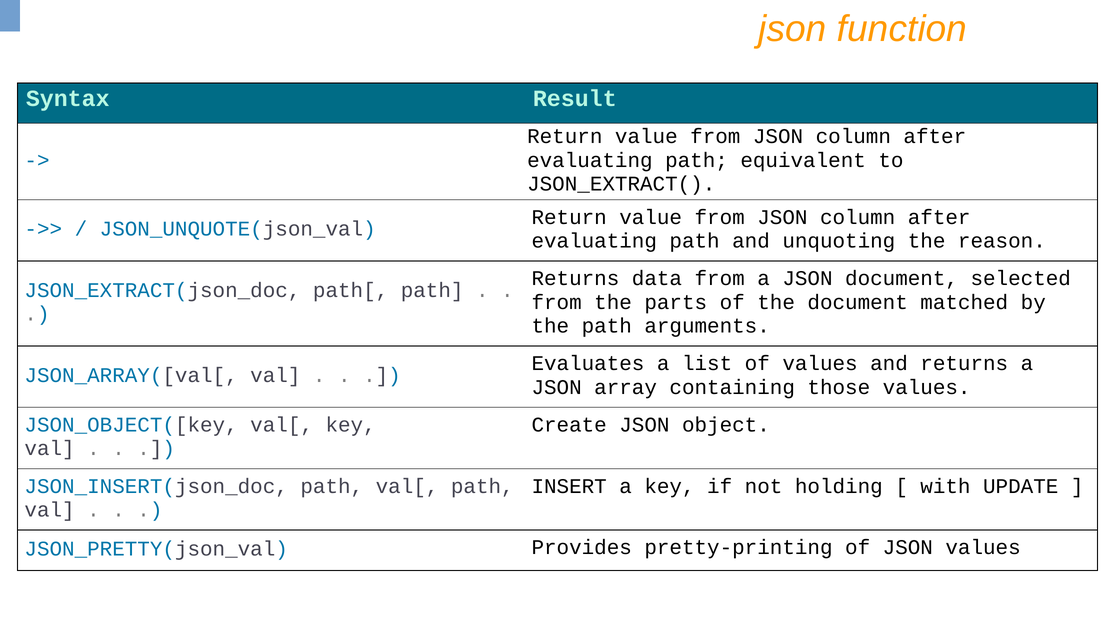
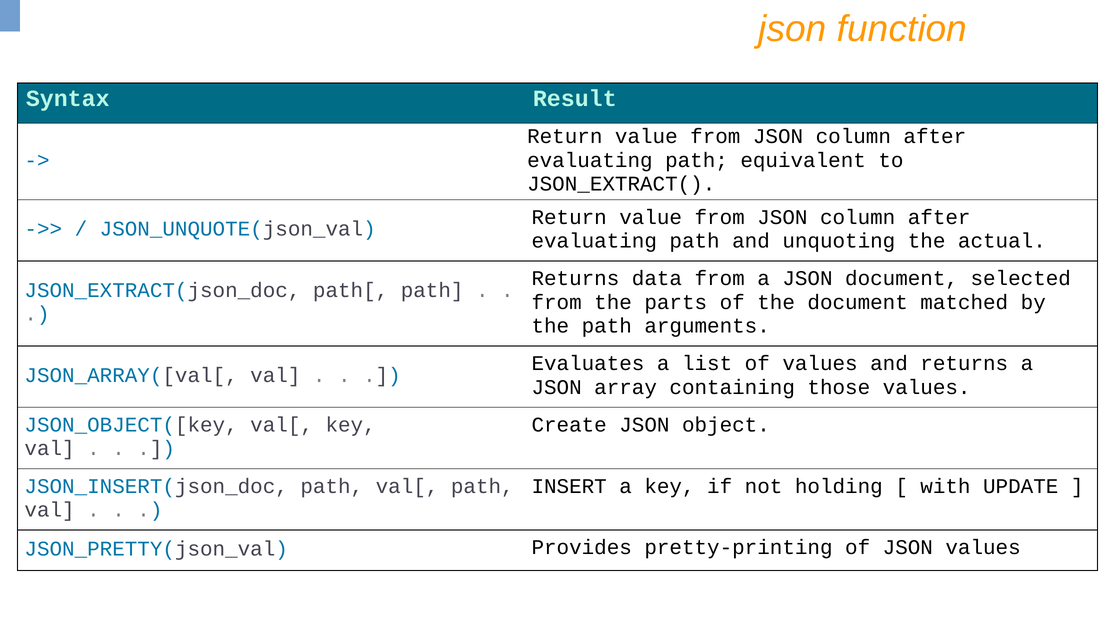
reason: reason -> actual (1002, 241)
